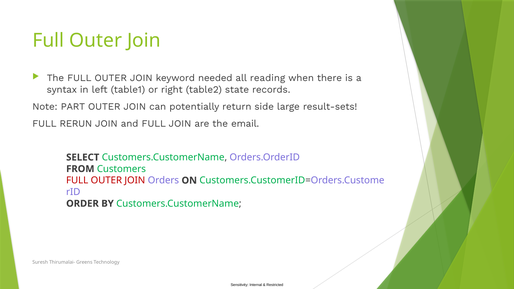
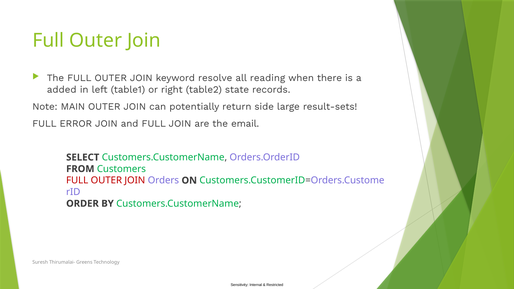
needed: needed -> resolve (215, 78)
syntax: syntax -> added (62, 90)
PART: PART -> MAIN (73, 107)
RERUN: RERUN -> ERROR (76, 124)
